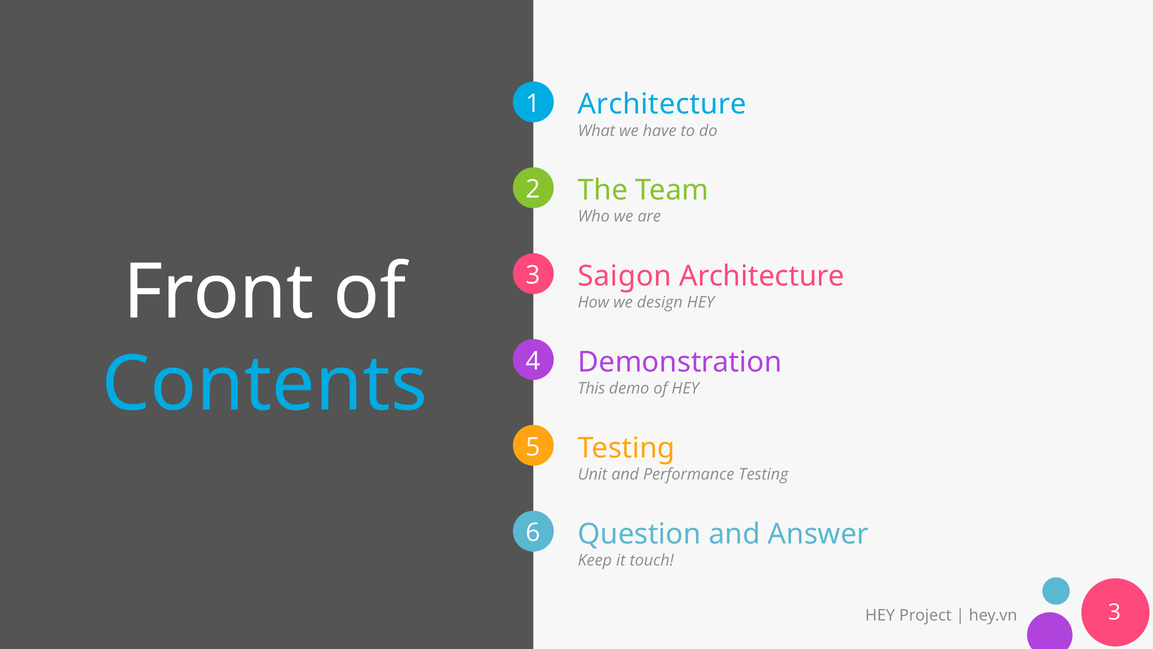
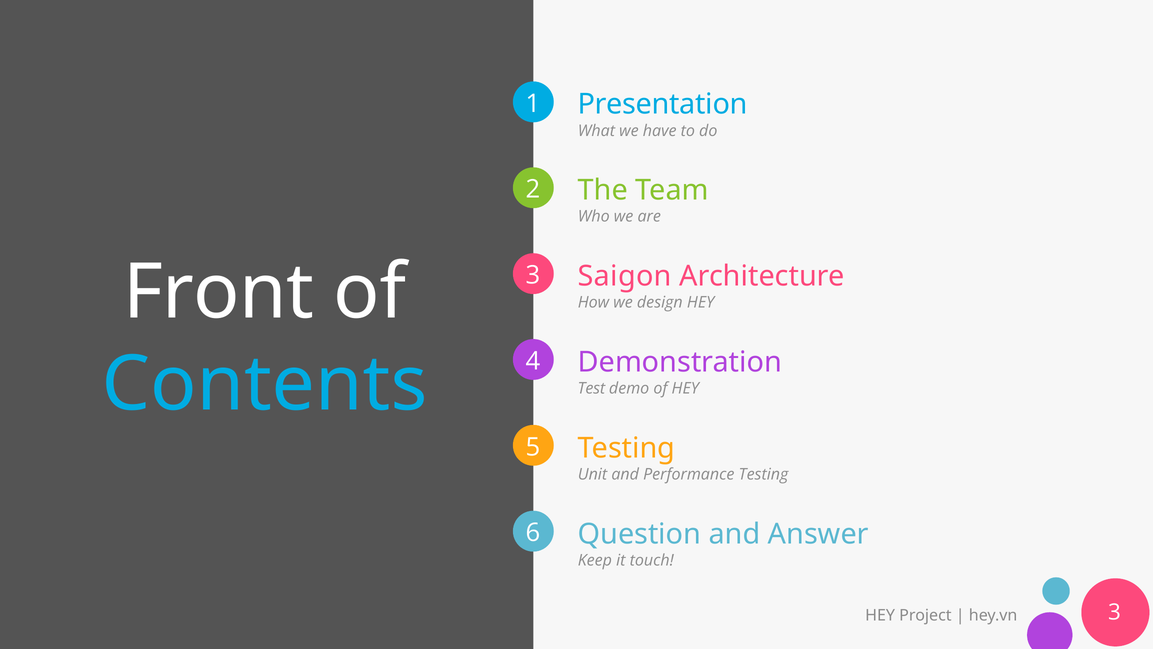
Architecture: Architecture -> Presentation (663, 104)
This: This -> Test (591, 388)
